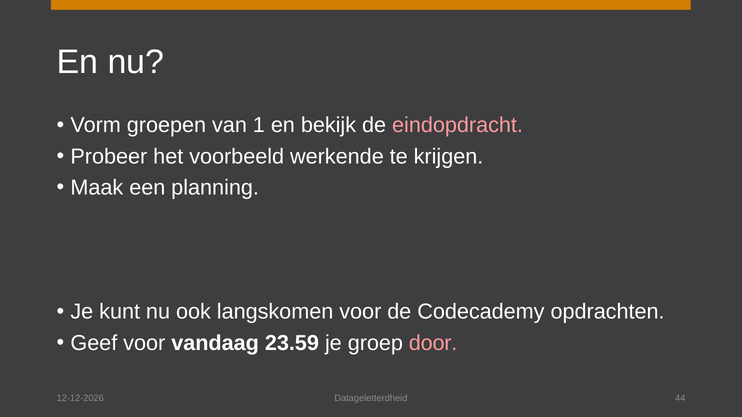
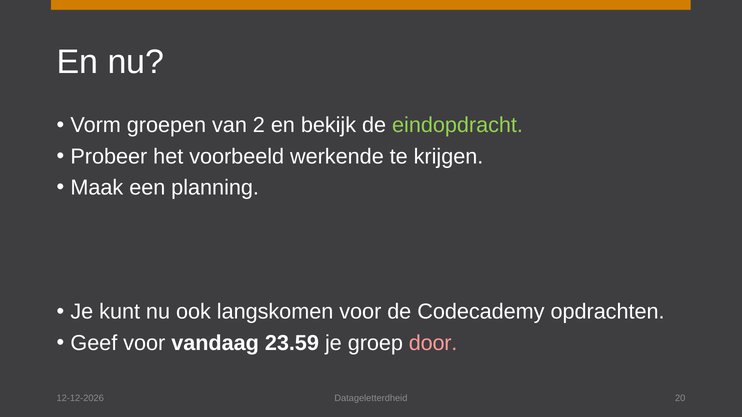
1: 1 -> 2 (259, 125)
eindopdracht colour: pink -> light green (458, 125)
44: 44 -> 20 (680, 399)
